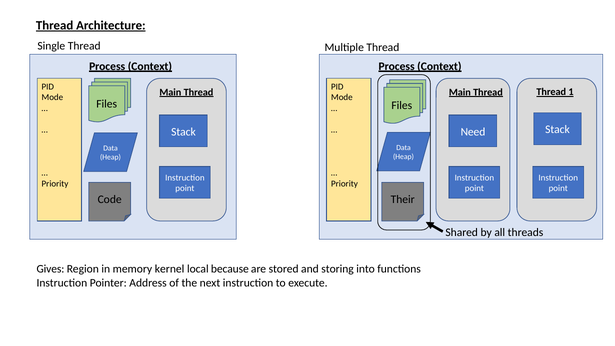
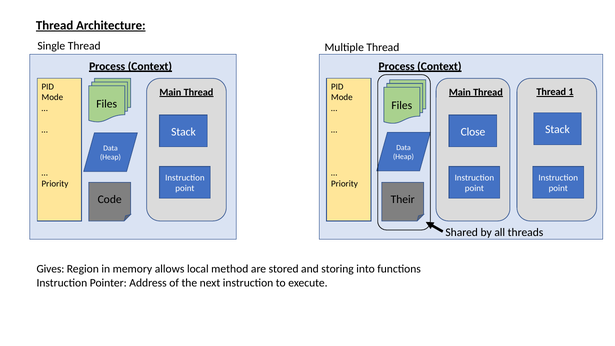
Need: Need -> Close (473, 132)
kernel: kernel -> allows (170, 269)
because: because -> method (230, 269)
